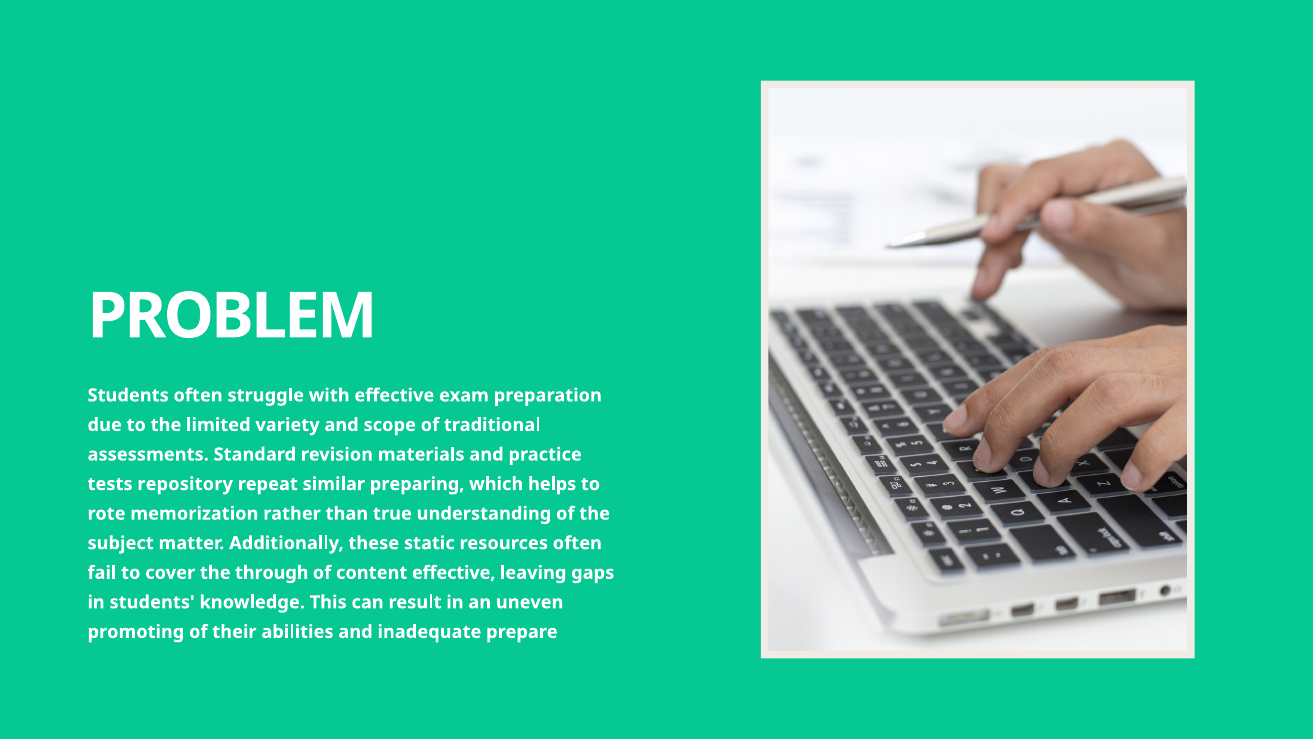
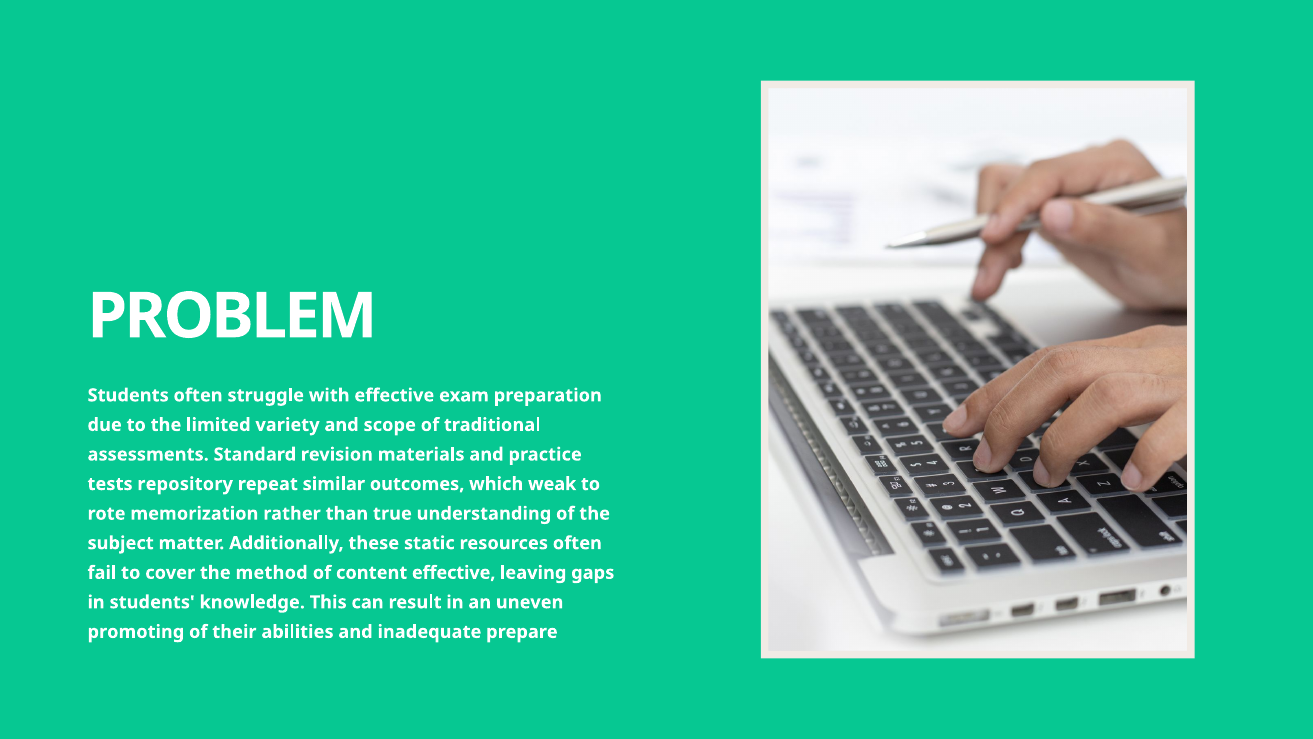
preparing: preparing -> outcomes (417, 484)
helps: helps -> weak (552, 484)
through: through -> method (272, 572)
